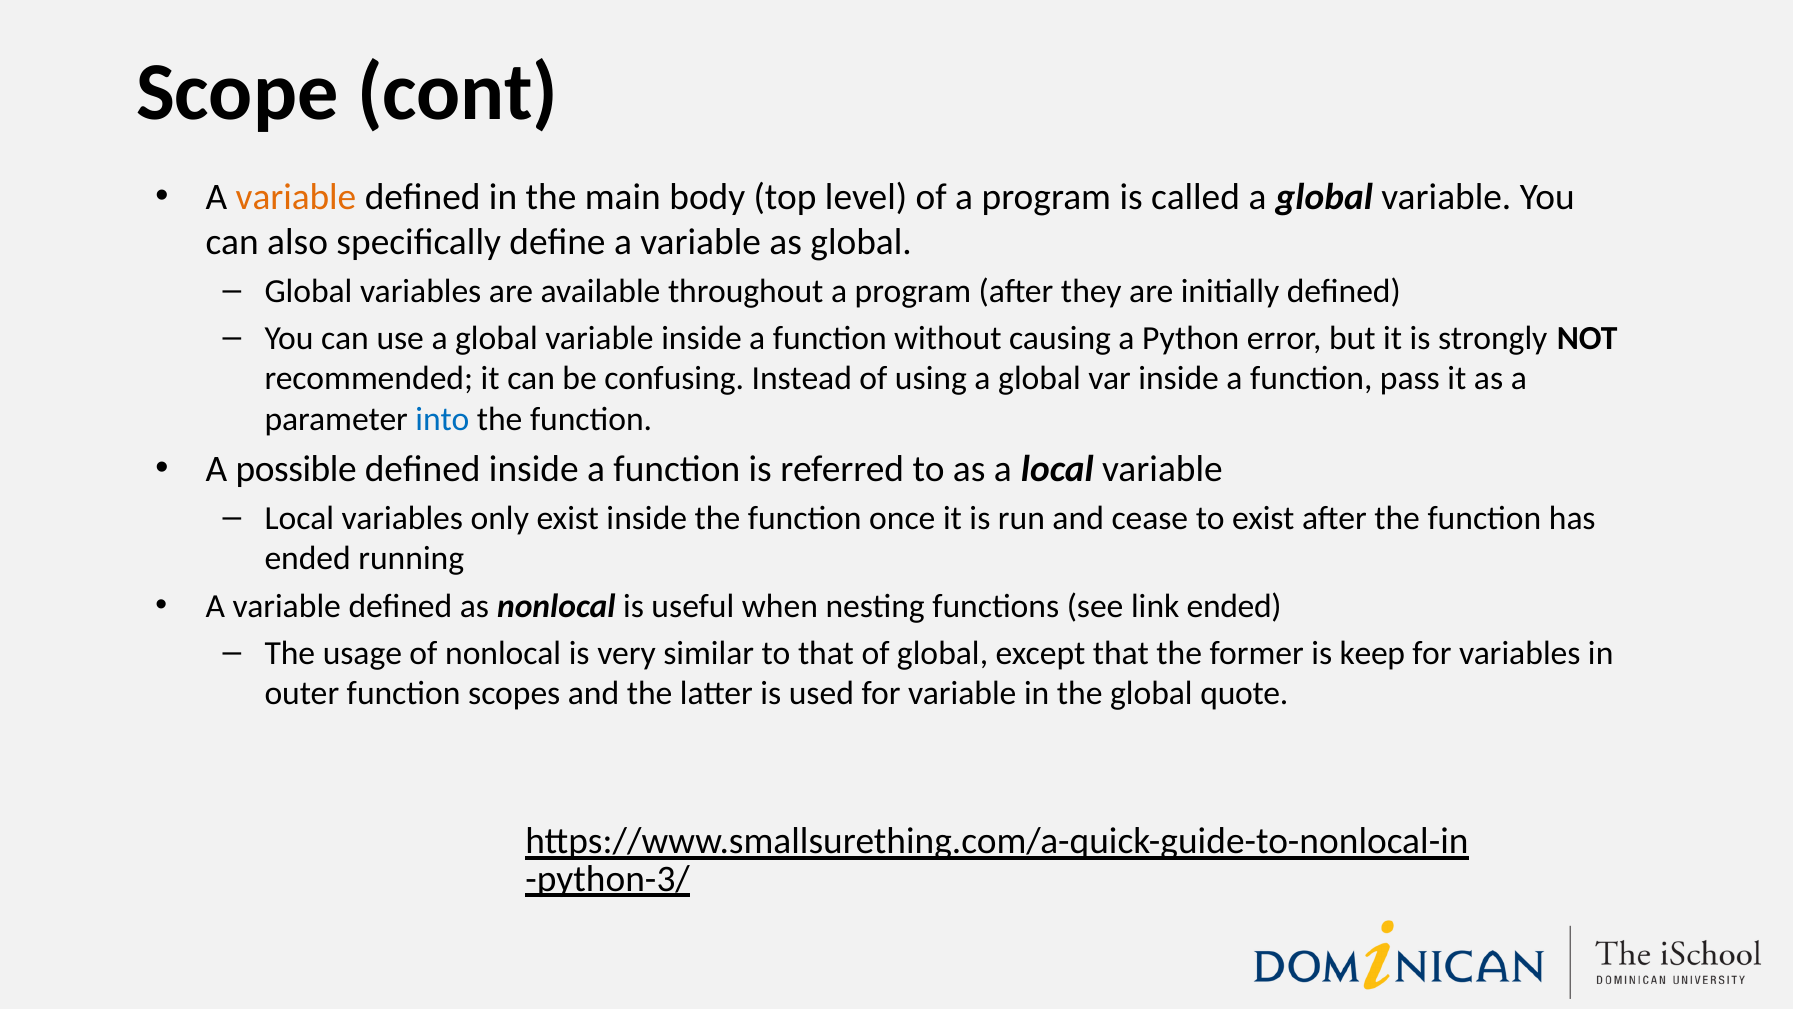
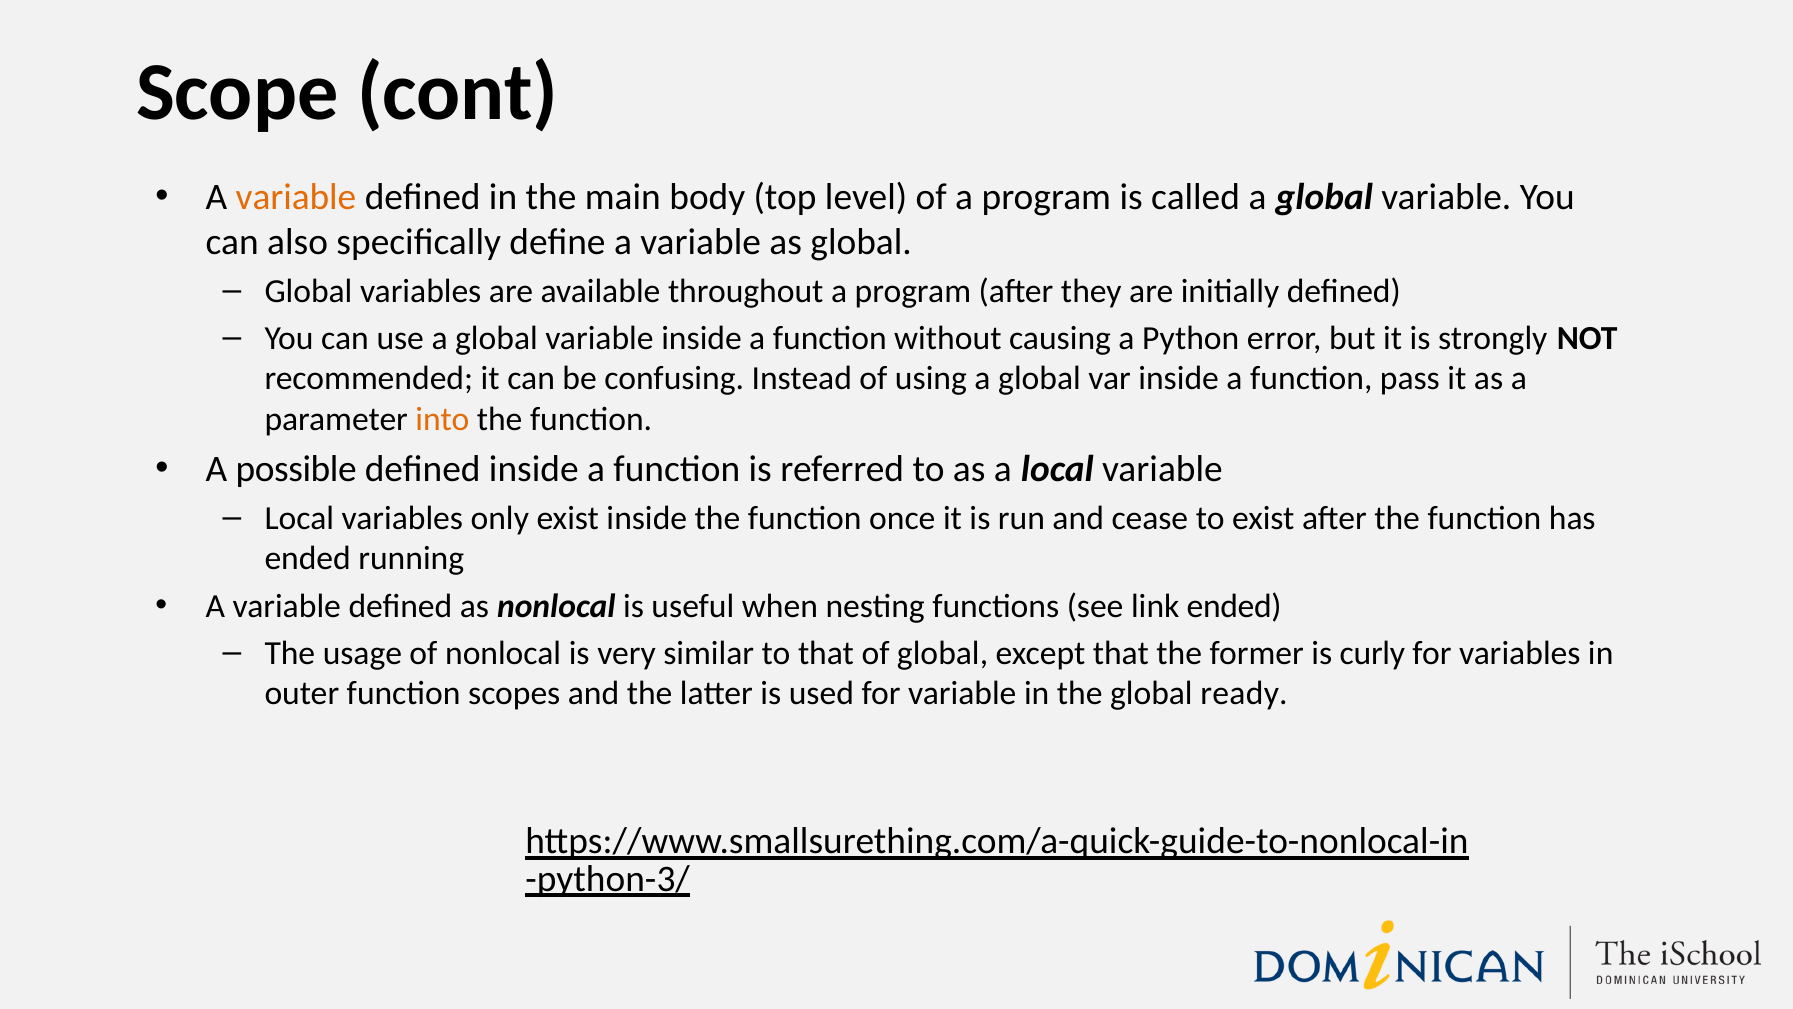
into colour: blue -> orange (442, 419)
keep: keep -> curly (1372, 653)
quote: quote -> ready (1244, 693)
